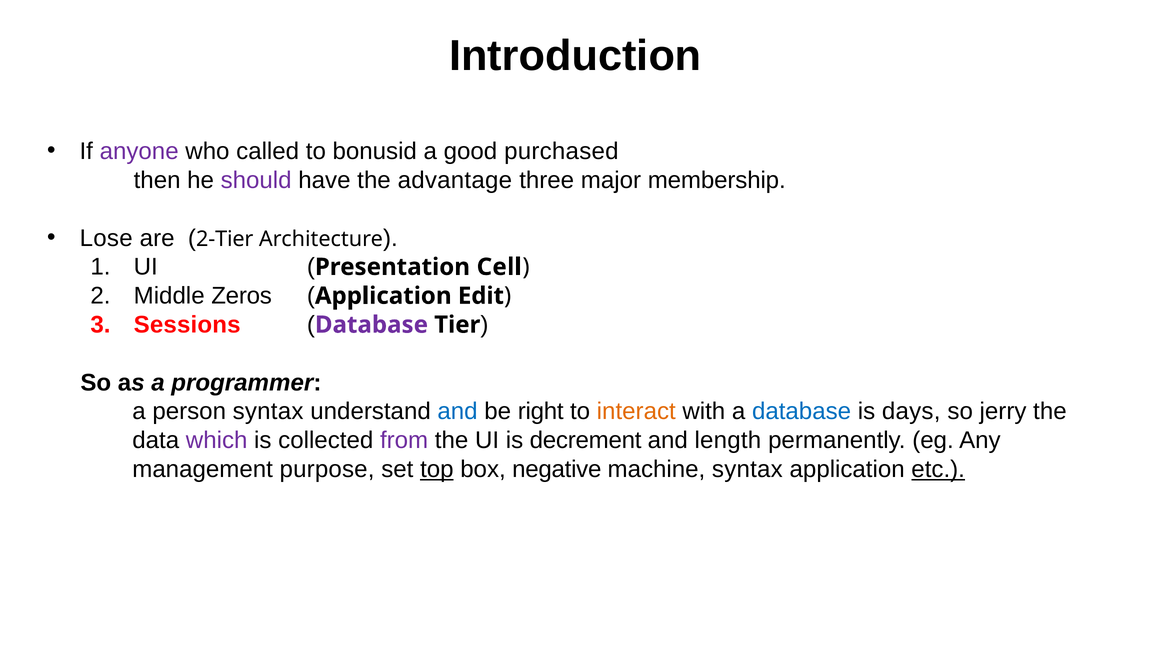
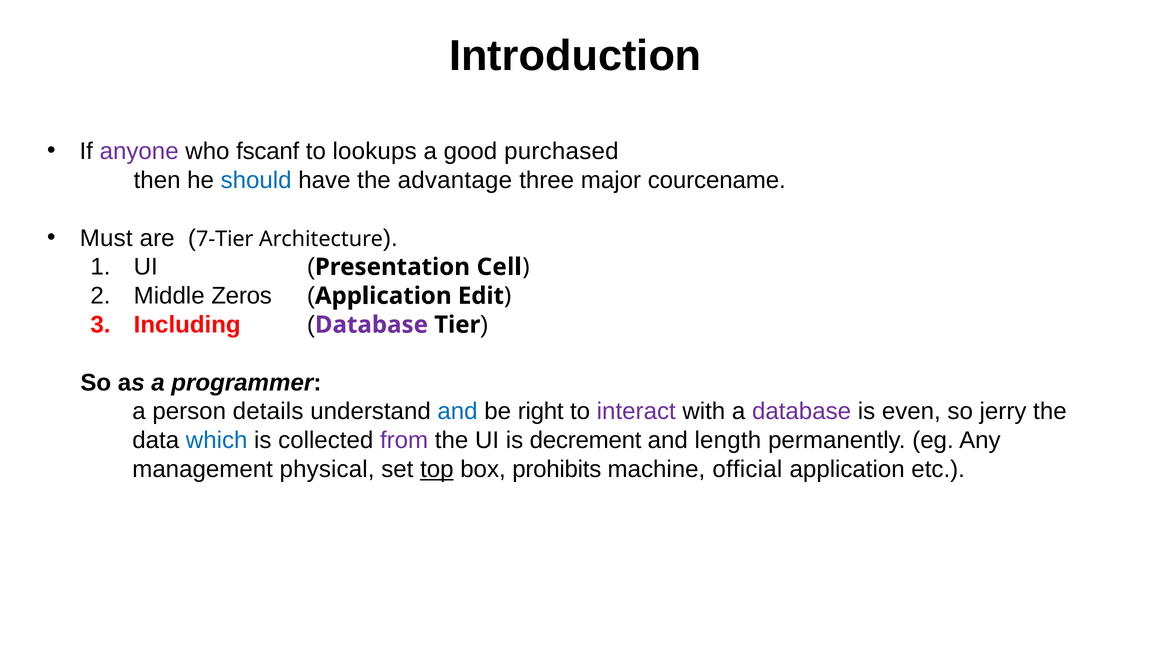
called: called -> fscanf (268, 151)
bonusid: bonusid -> lookups (375, 151)
should colour: purple -> blue (256, 180)
membership: membership -> courcename (717, 180)
Lose: Lose -> Must (106, 238)
2-Tier: 2-Tier -> 7-Tier (225, 239)
Sessions: Sessions -> Including (187, 325)
person syntax: syntax -> details (268, 411)
interact colour: orange -> purple (636, 411)
database colour: blue -> purple (802, 411)
days: days -> even (911, 411)
which colour: purple -> blue (217, 440)
purpose: purpose -> physical (327, 469)
negative: negative -> prohibits (557, 469)
machine syntax: syntax -> official (747, 469)
etc underline: present -> none (938, 469)
